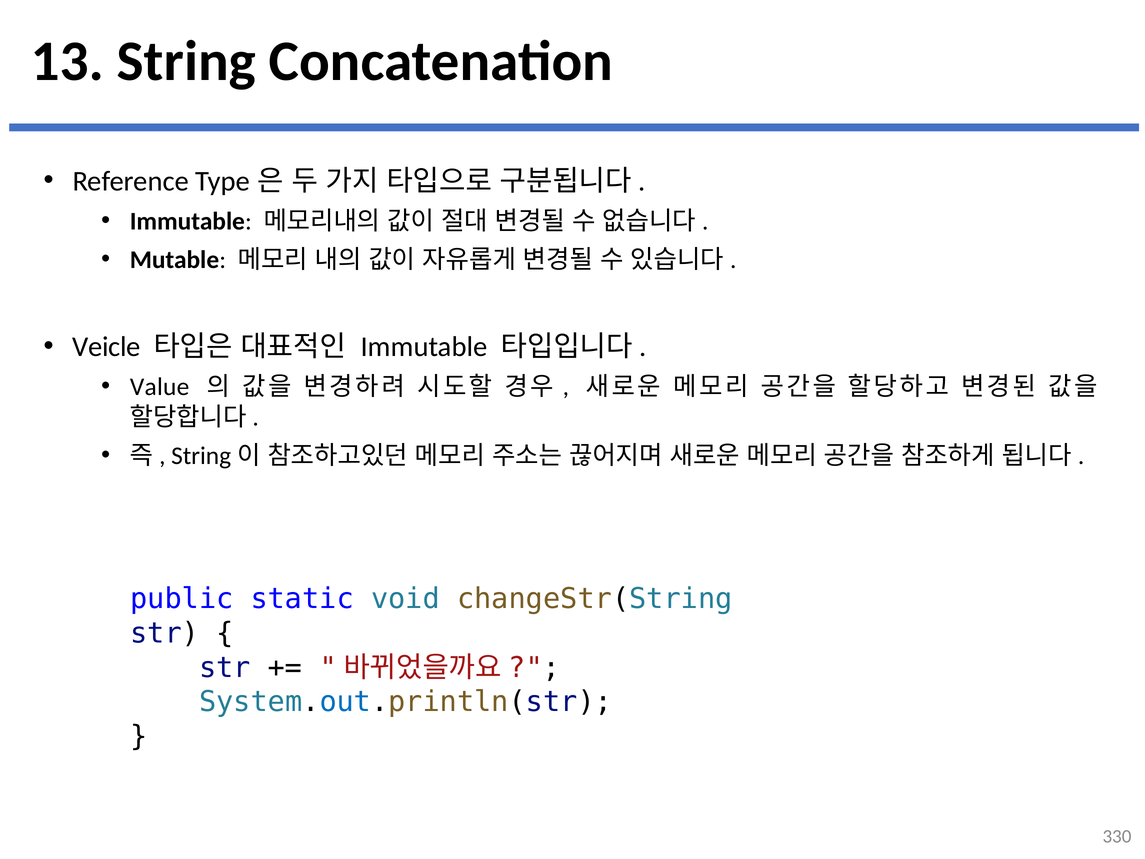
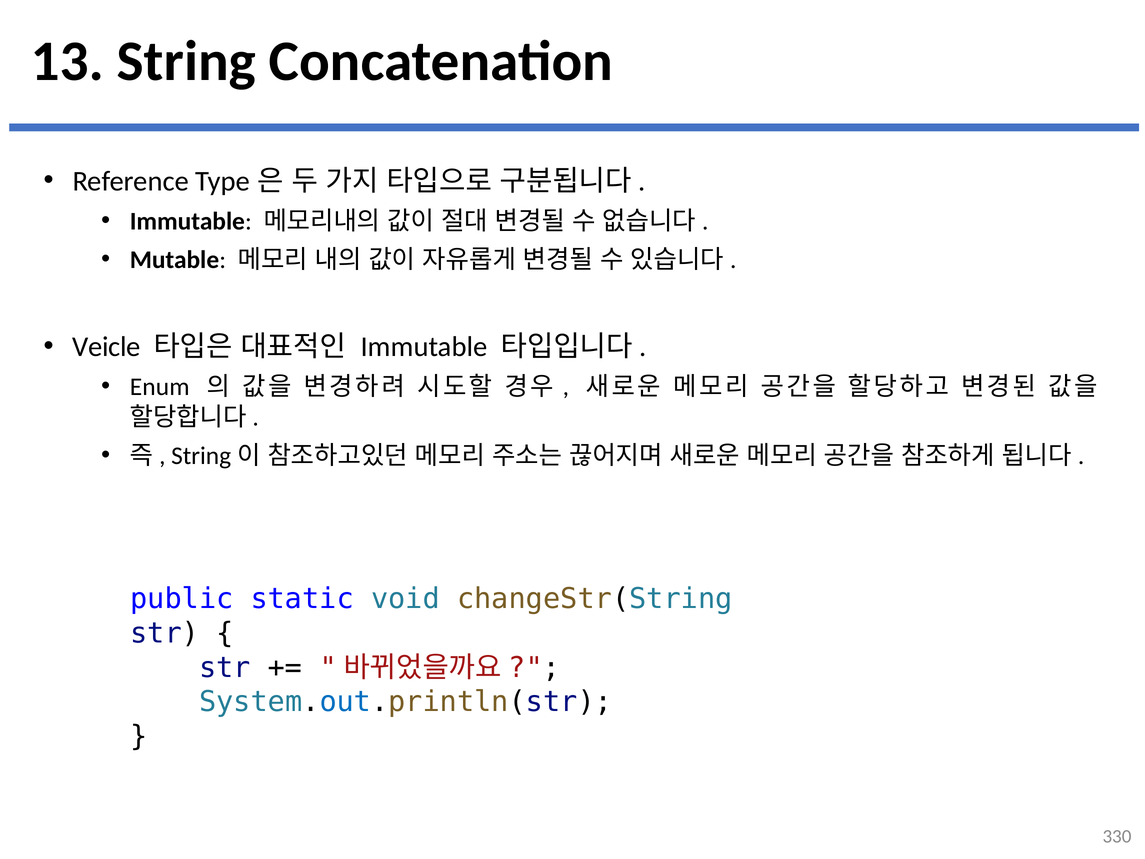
Value: Value -> Enum (160, 387)
